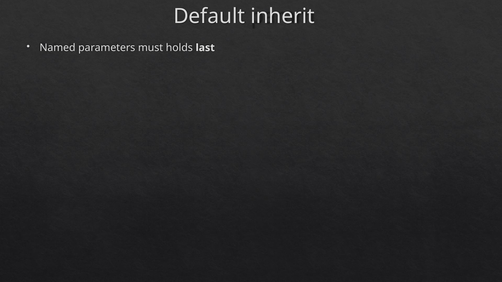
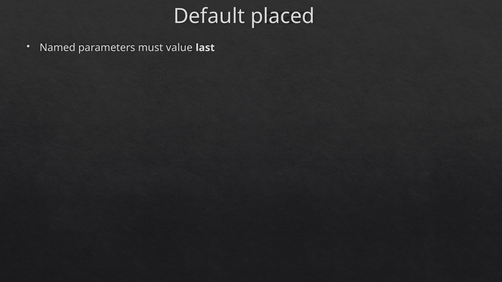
inherit: inherit -> placed (283, 16)
holds: holds -> value (179, 48)
